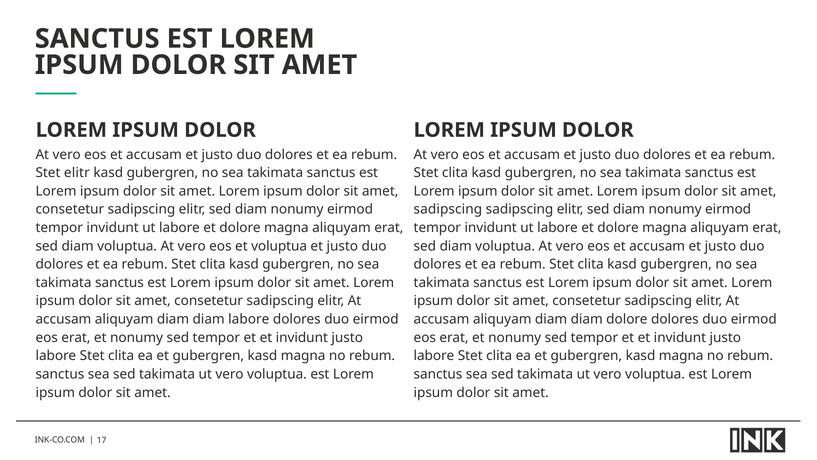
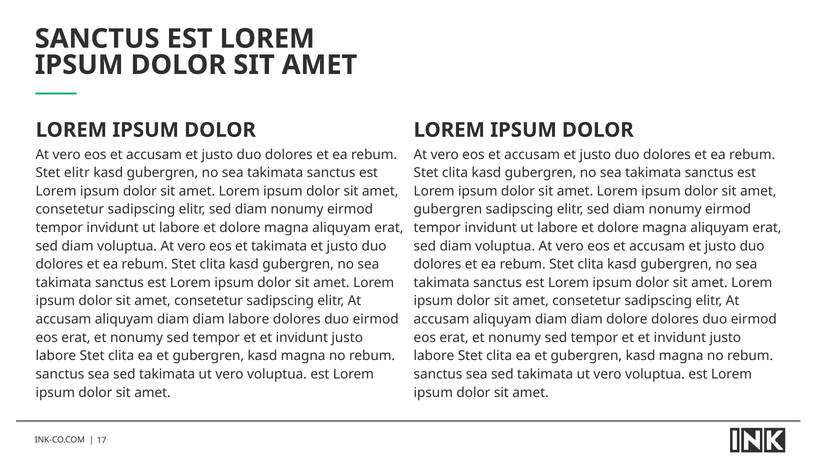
sadipscing: sadipscing -> gubergren (448, 209)
et voluptua: voluptua -> takimata (279, 246)
